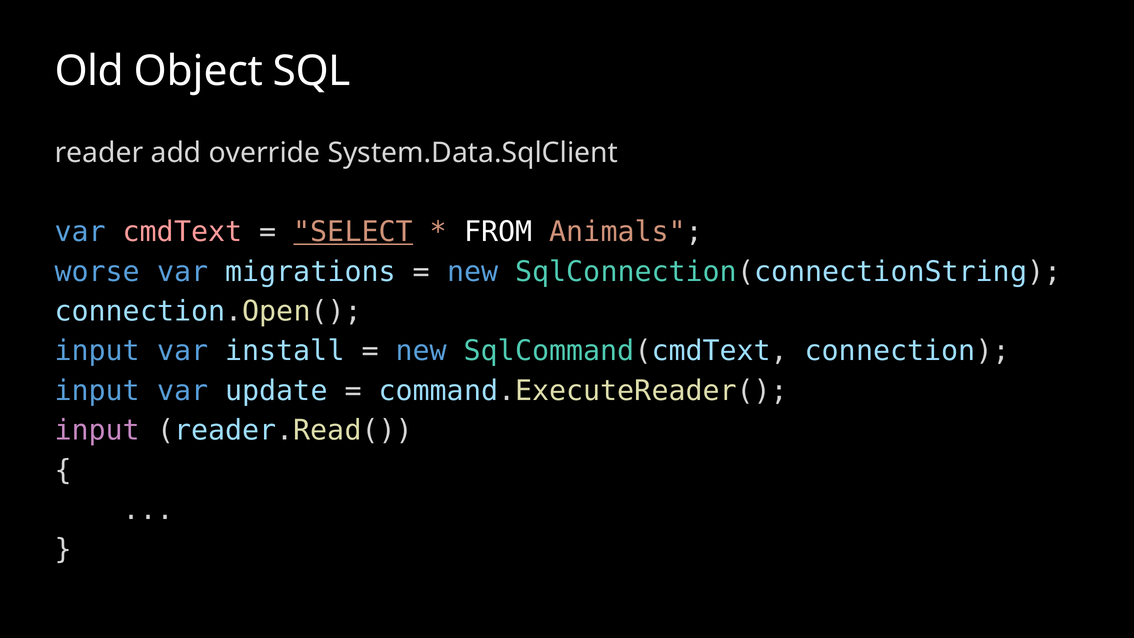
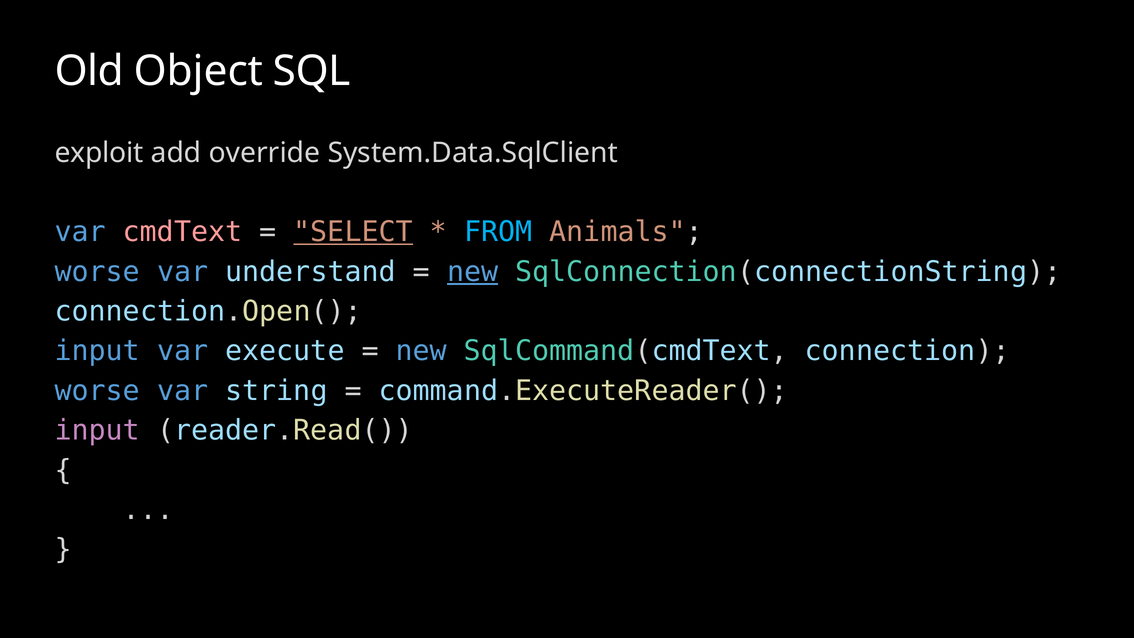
reader: reader -> exploit (99, 153)
FROM colour: white -> light blue (498, 232)
migrations: migrations -> understand (311, 272)
new underline: none -> present (473, 272)
install: install -> execute (285, 351)
input: input -> worse (97, 391)
update: update -> string (276, 391)
